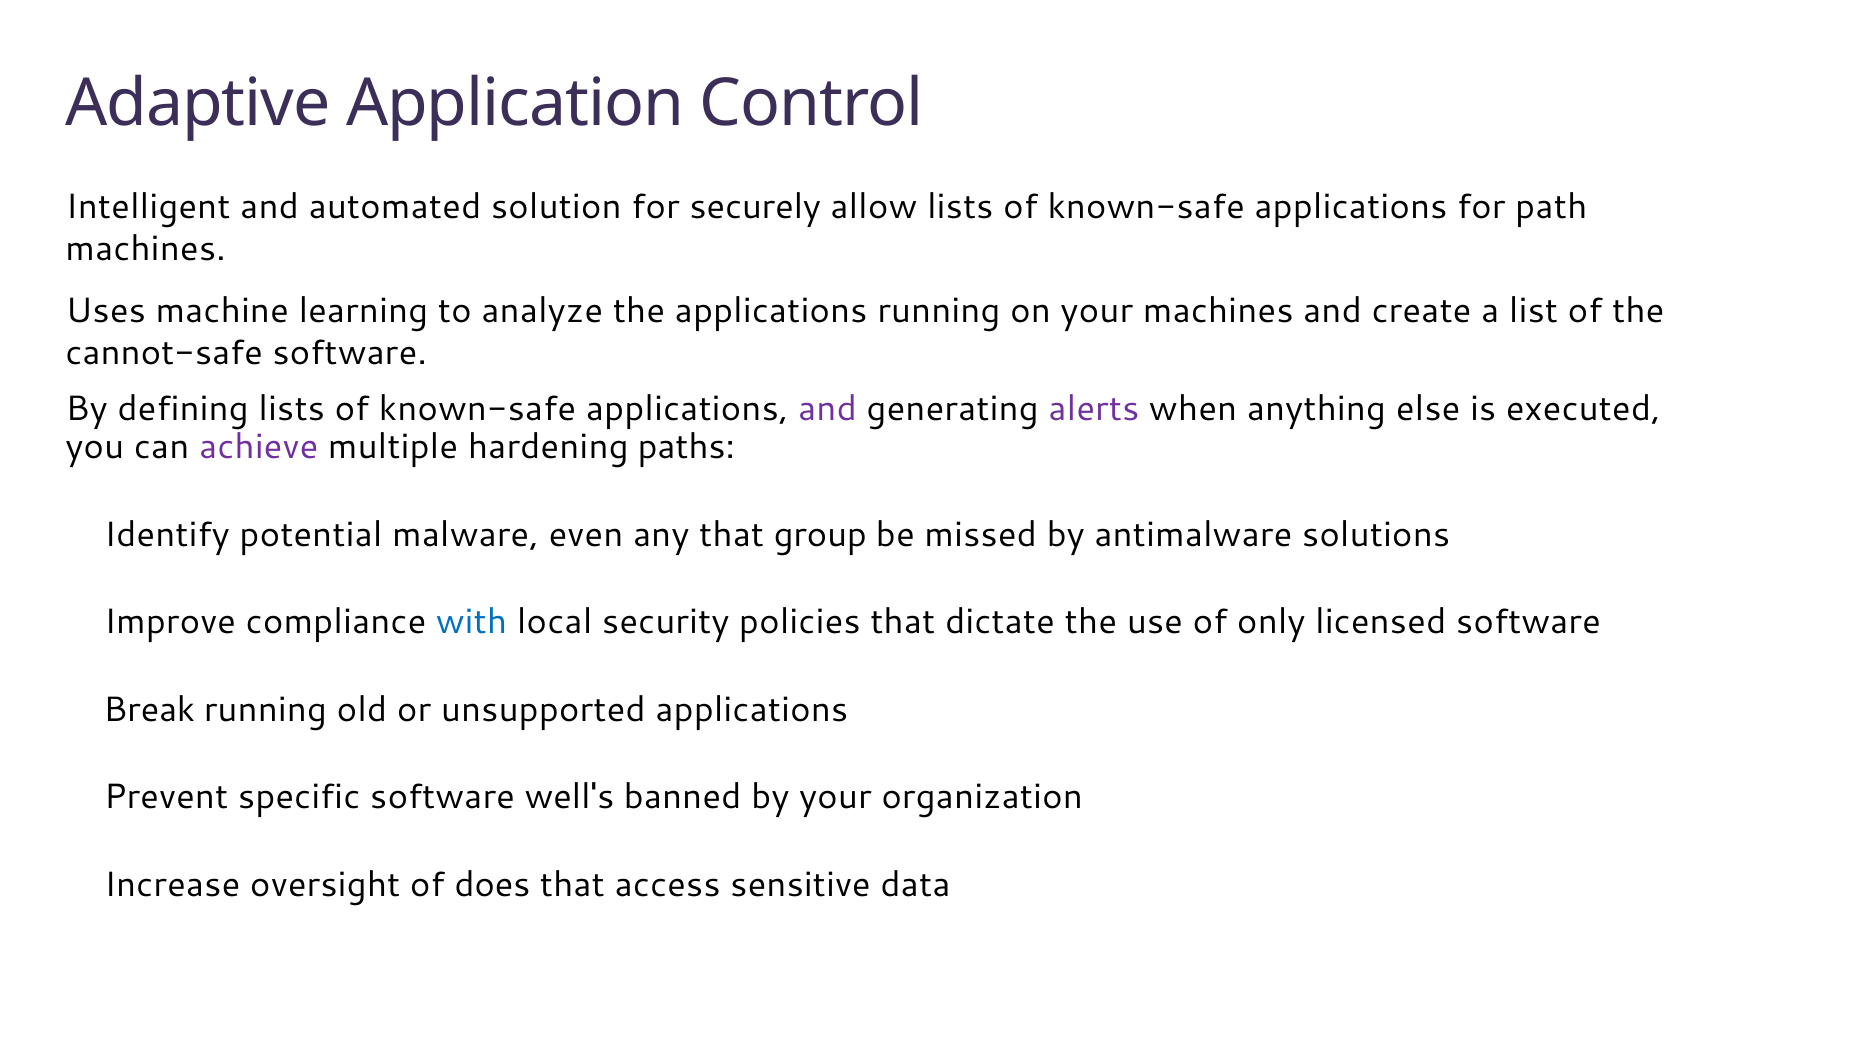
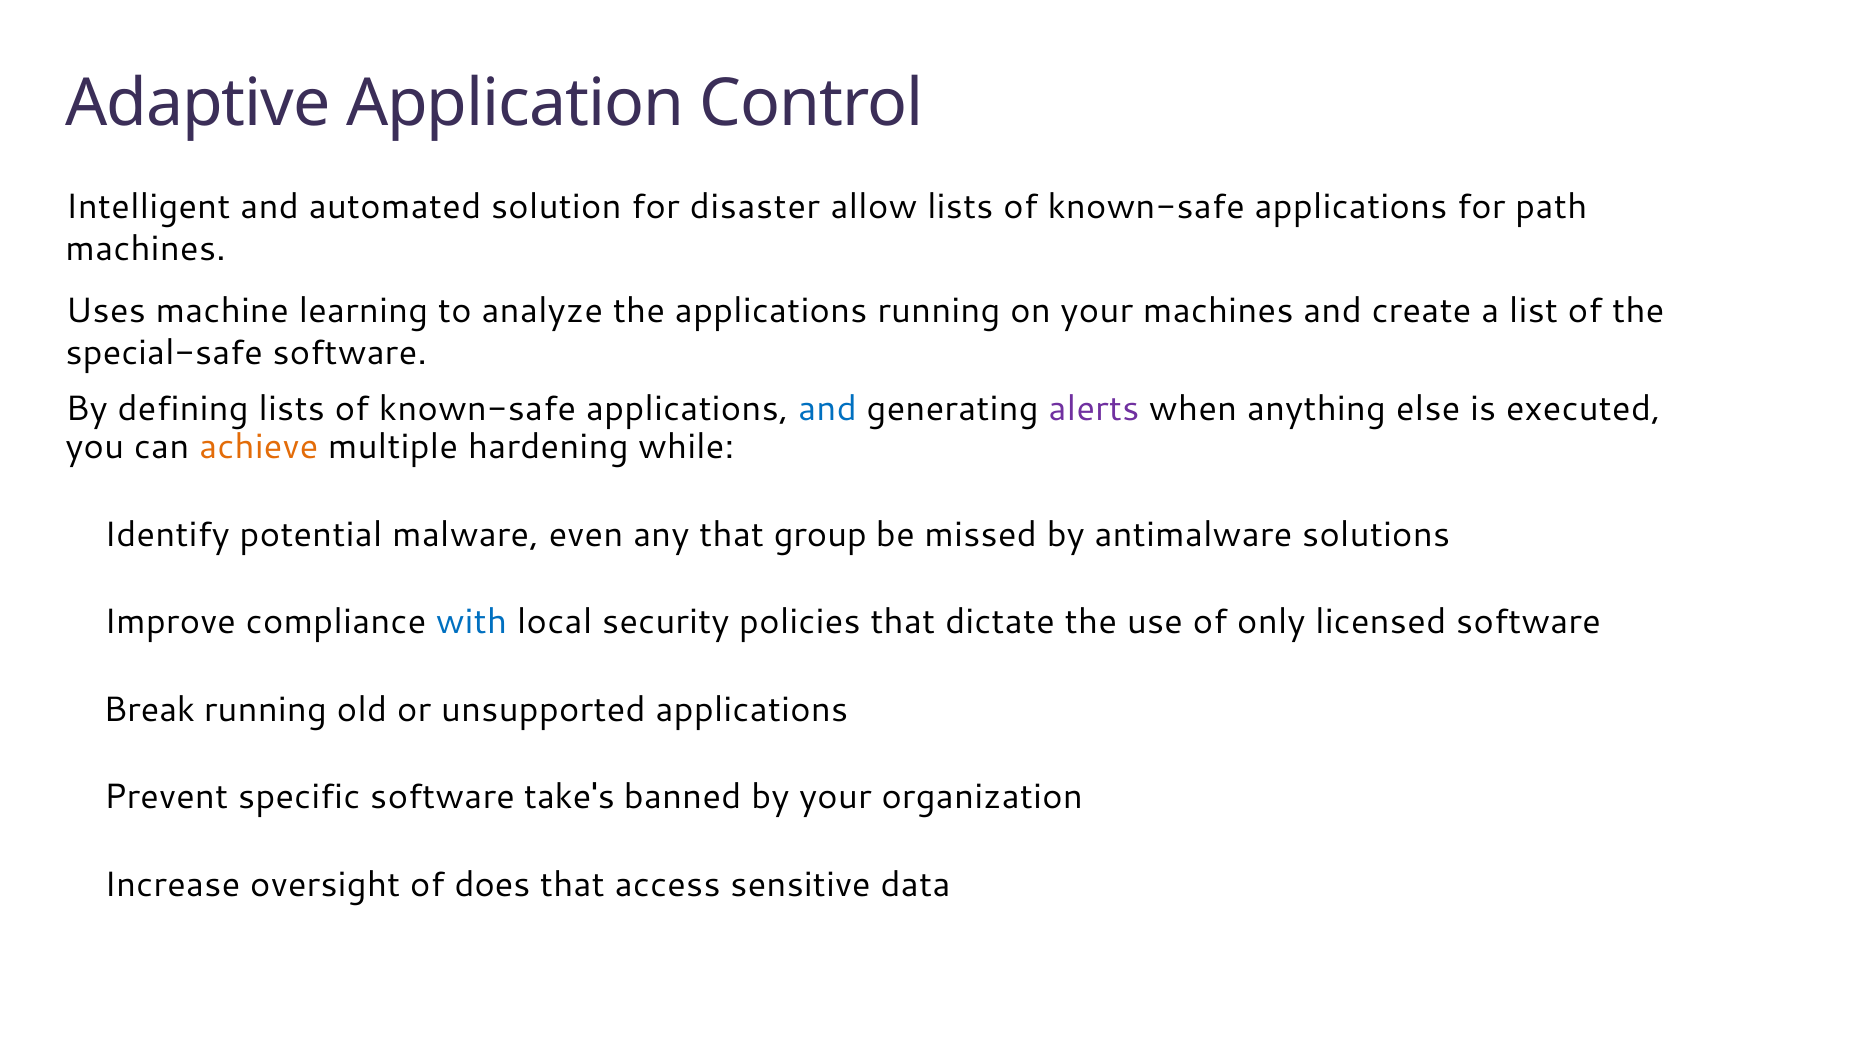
securely: securely -> disaster (755, 207)
cannot-safe: cannot-safe -> special-safe (164, 352)
and colour: purple -> blue (828, 409)
achieve colour: purple -> orange (259, 447)
paths: paths -> while (686, 447)
well's: well's -> take's (569, 797)
